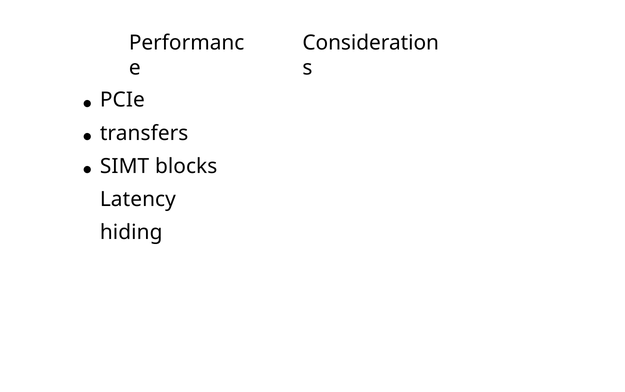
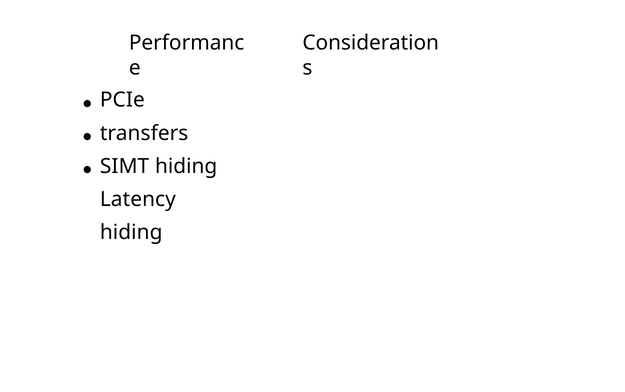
SIMT blocks: blocks -> hiding (186, 166)
